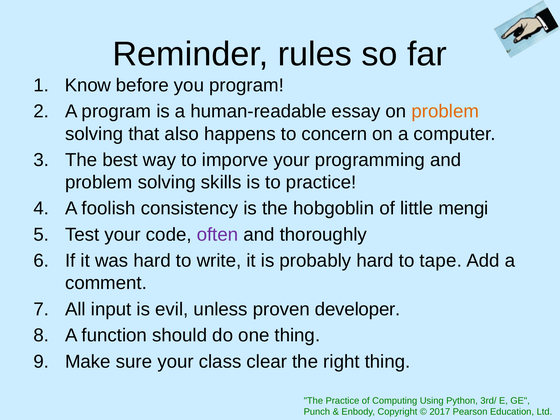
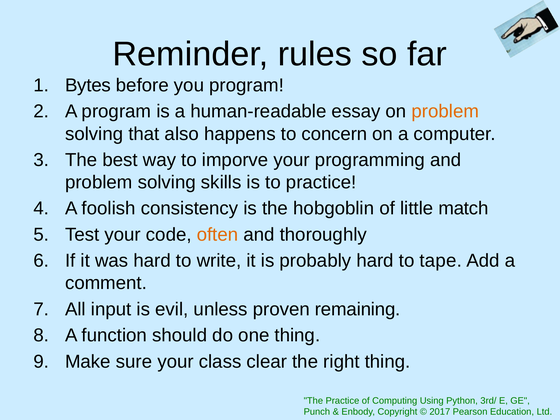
Know: Know -> Bytes (88, 85)
mengi: mengi -> match (463, 208)
often colour: purple -> orange (217, 235)
developer: developer -> remaining (358, 309)
